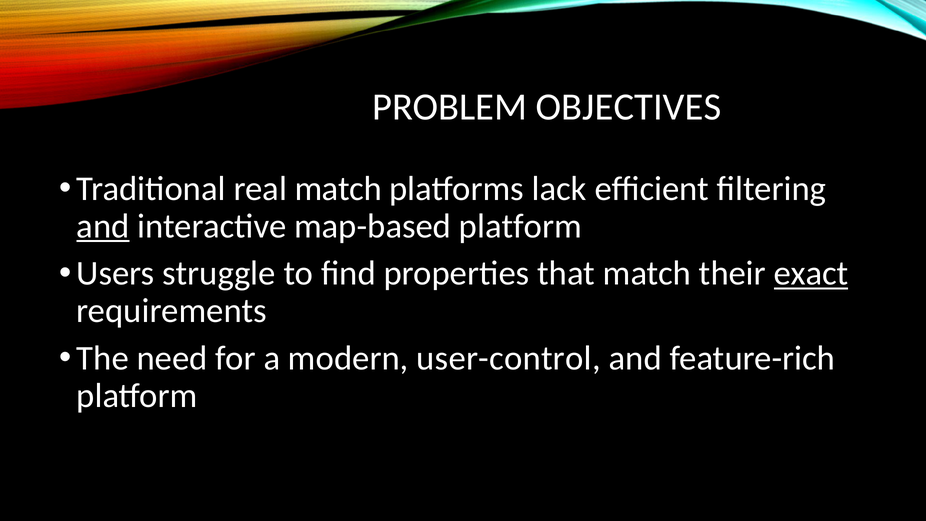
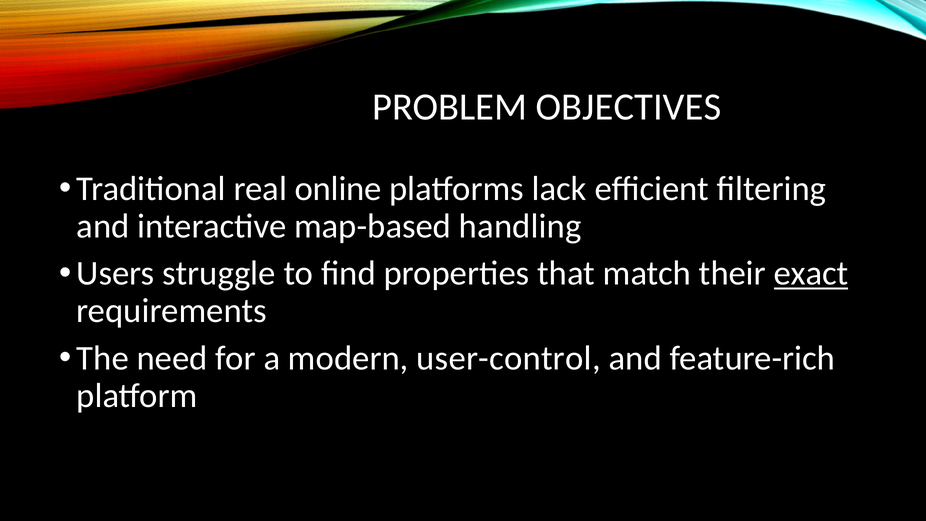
real match: match -> online (338, 189)
and underline: present -> none (103, 226)
map-based platform: platform -> handling (520, 226)
